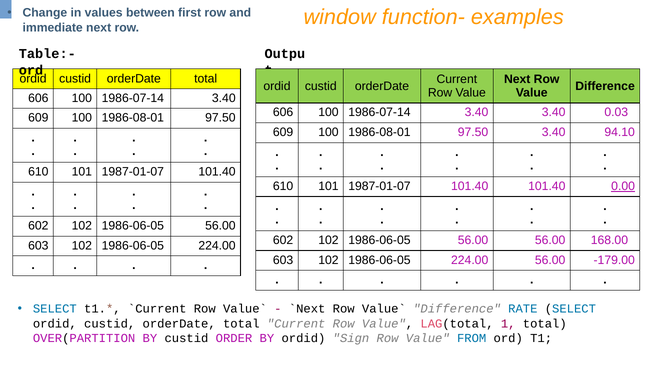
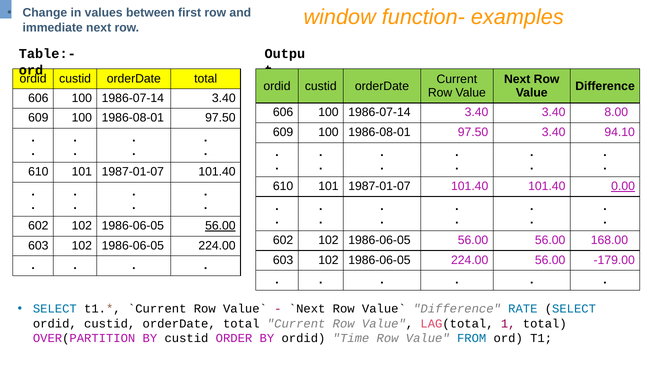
0.03: 0.03 -> 8.00 (616, 112)
56.00 underline: none -> present (220, 226)
Sign: Sign -> Time (351, 338)
